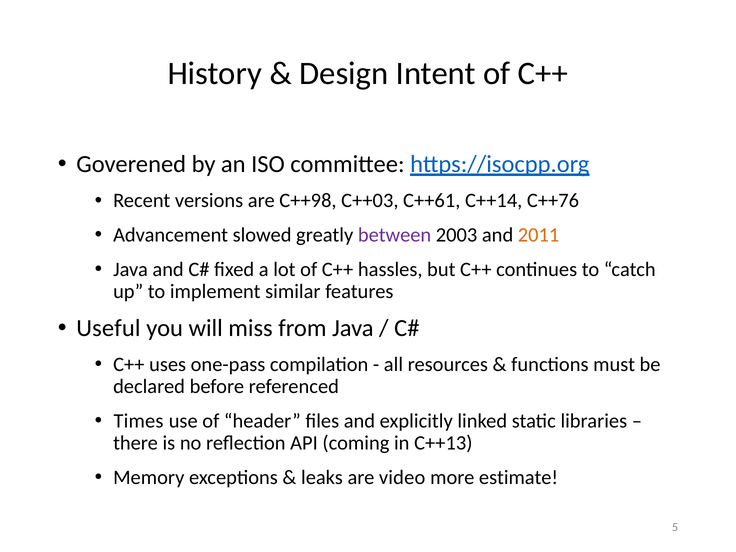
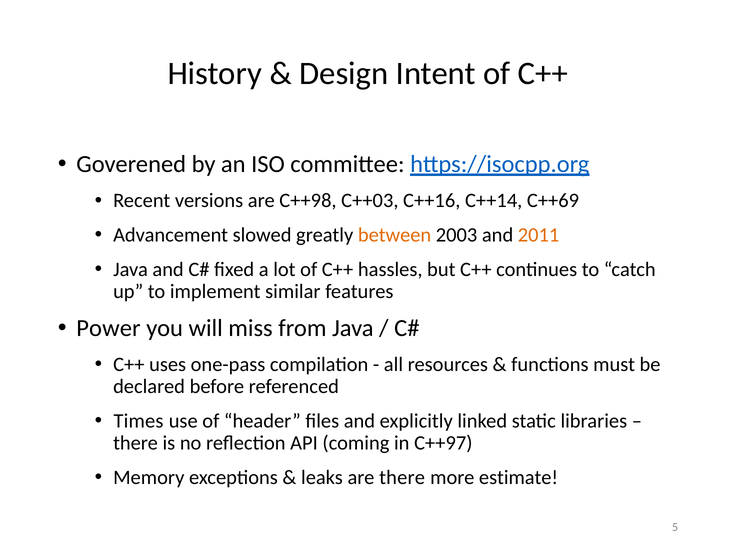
C++61: C++61 -> C++16 (432, 201)
C++76: C++76 -> C++69 (553, 201)
between colour: purple -> orange (395, 235)
Useful: Useful -> Power (108, 328)
C++13: C++13 -> C++97 (443, 443)
are video: video -> there (402, 477)
